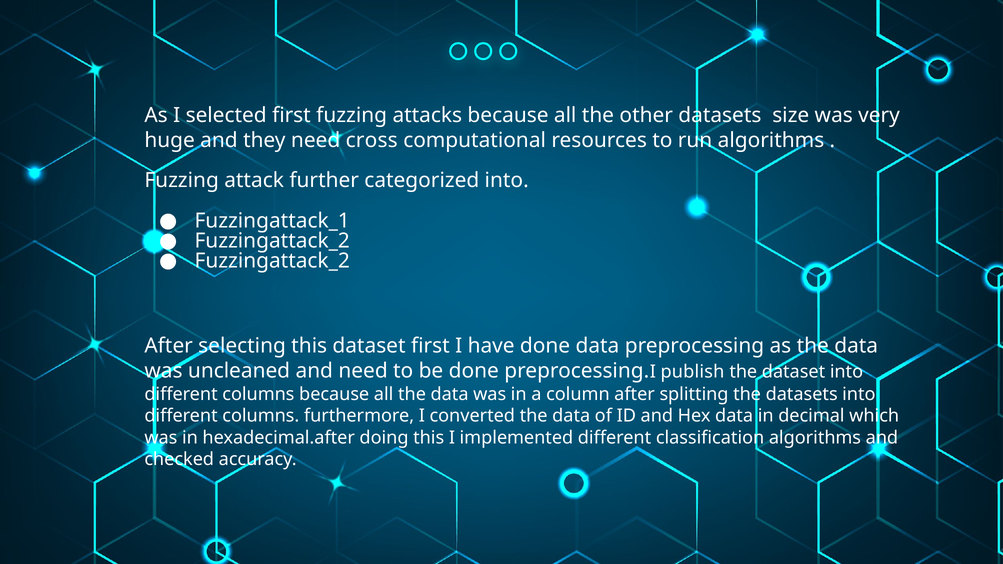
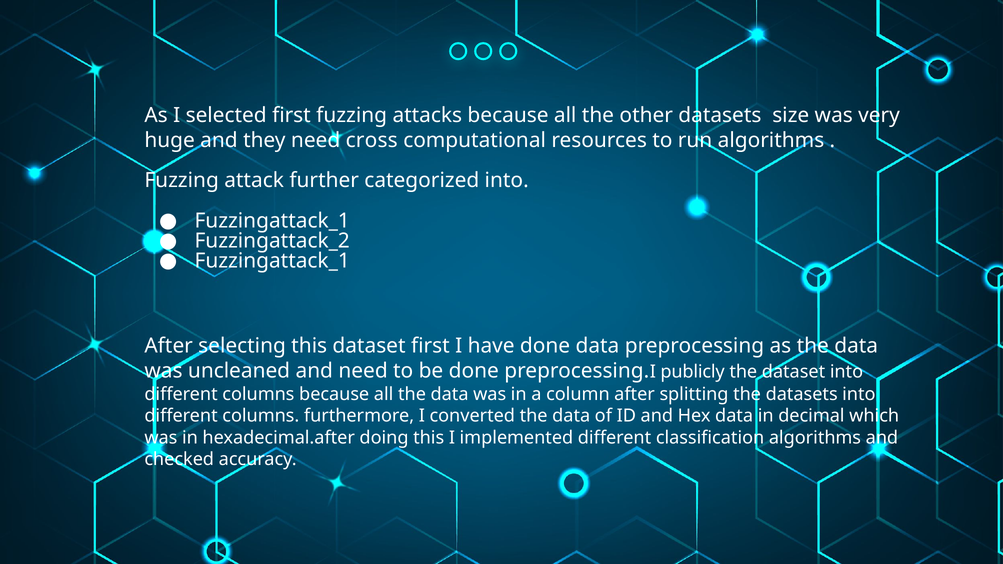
Fuzzingattack_2: Fuzzingattack_2 -> Fuzzingattack_1 (272, 261)
publish: publish -> publicly (693, 372)
